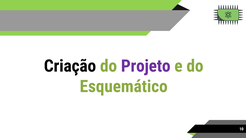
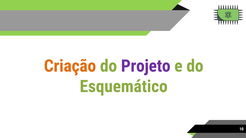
Criação colour: black -> orange (70, 66)
